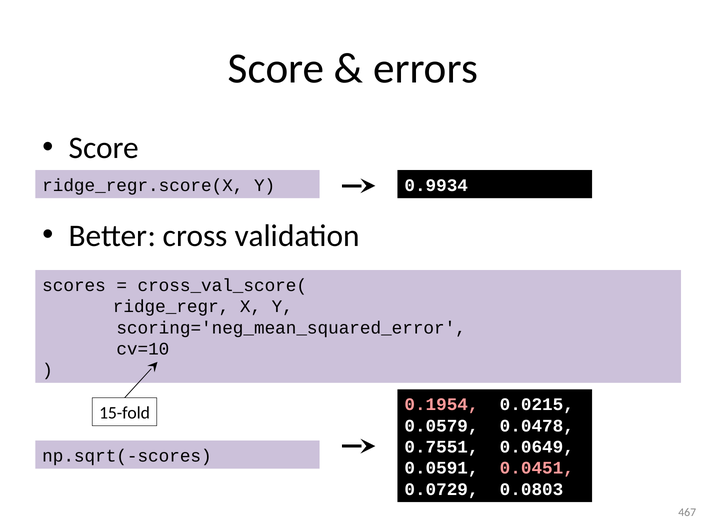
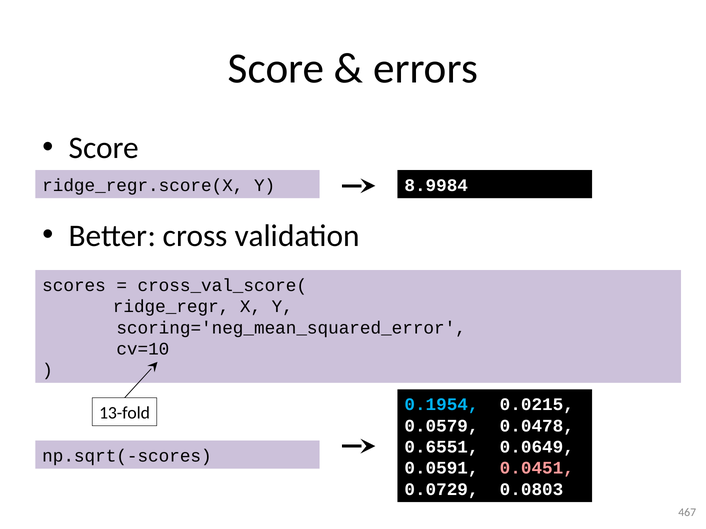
0.9934: 0.9934 -> 8.9984 (436, 186)
0.1954 colour: pink -> light blue (441, 405)
15-fold: 15-fold -> 13-fold (125, 414)
0.7551: 0.7551 -> 0.6551 (441, 447)
